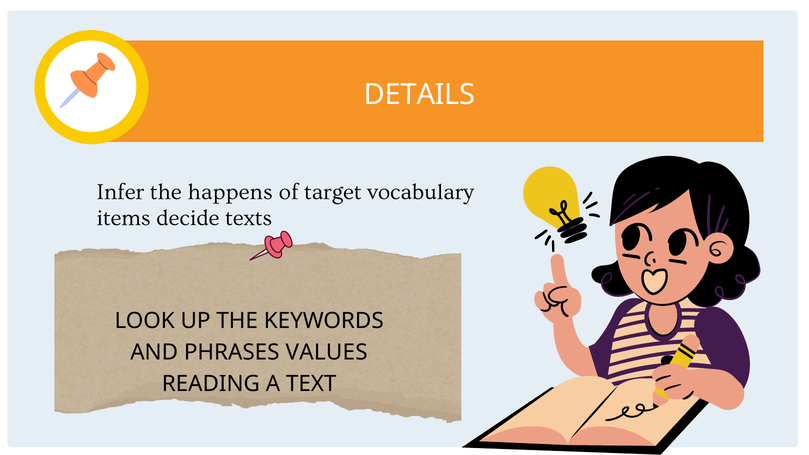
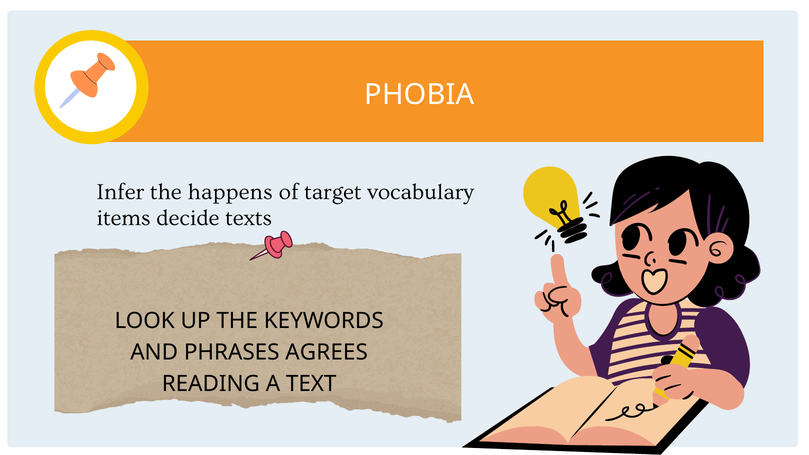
DETAILS: DETAILS -> PHOBIA (419, 95)
VALUES: VALUES -> AGREES (327, 352)
